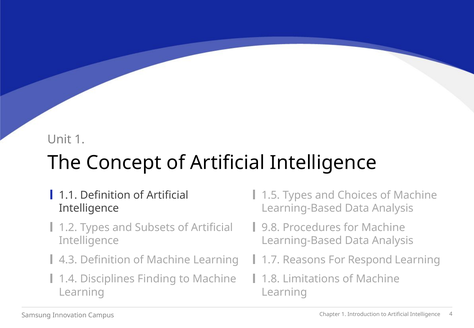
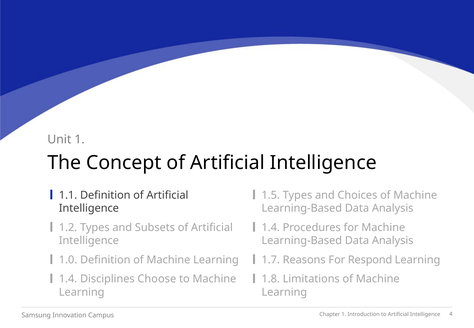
9.8: 9.8 -> 1.4 (271, 228)
4.3: 4.3 -> 1.0 (68, 260)
Finding: Finding -> Choose (157, 279)
